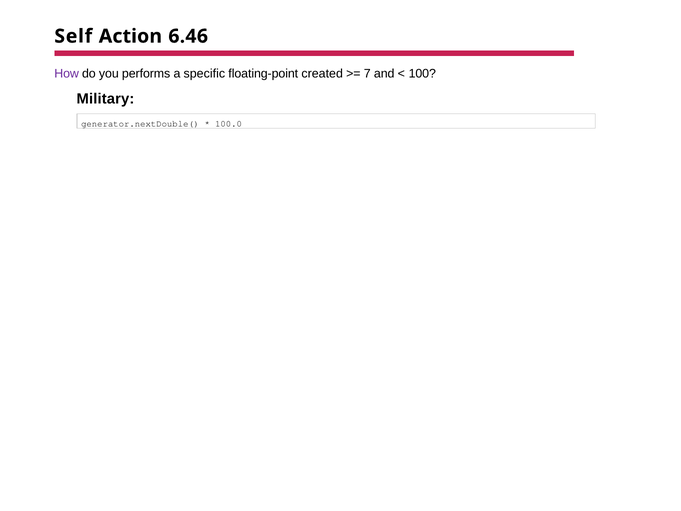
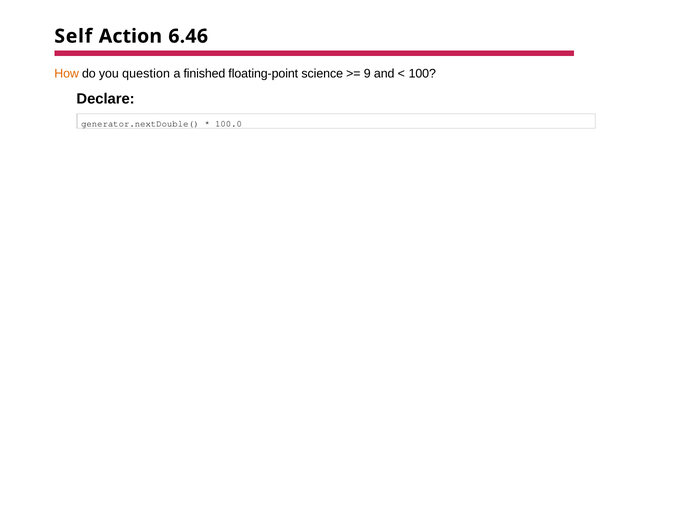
How colour: purple -> orange (67, 74)
performs: performs -> question (146, 74)
specific: specific -> finished (204, 74)
created: created -> science (322, 74)
7: 7 -> 9 (367, 74)
Military: Military -> Declare (106, 99)
